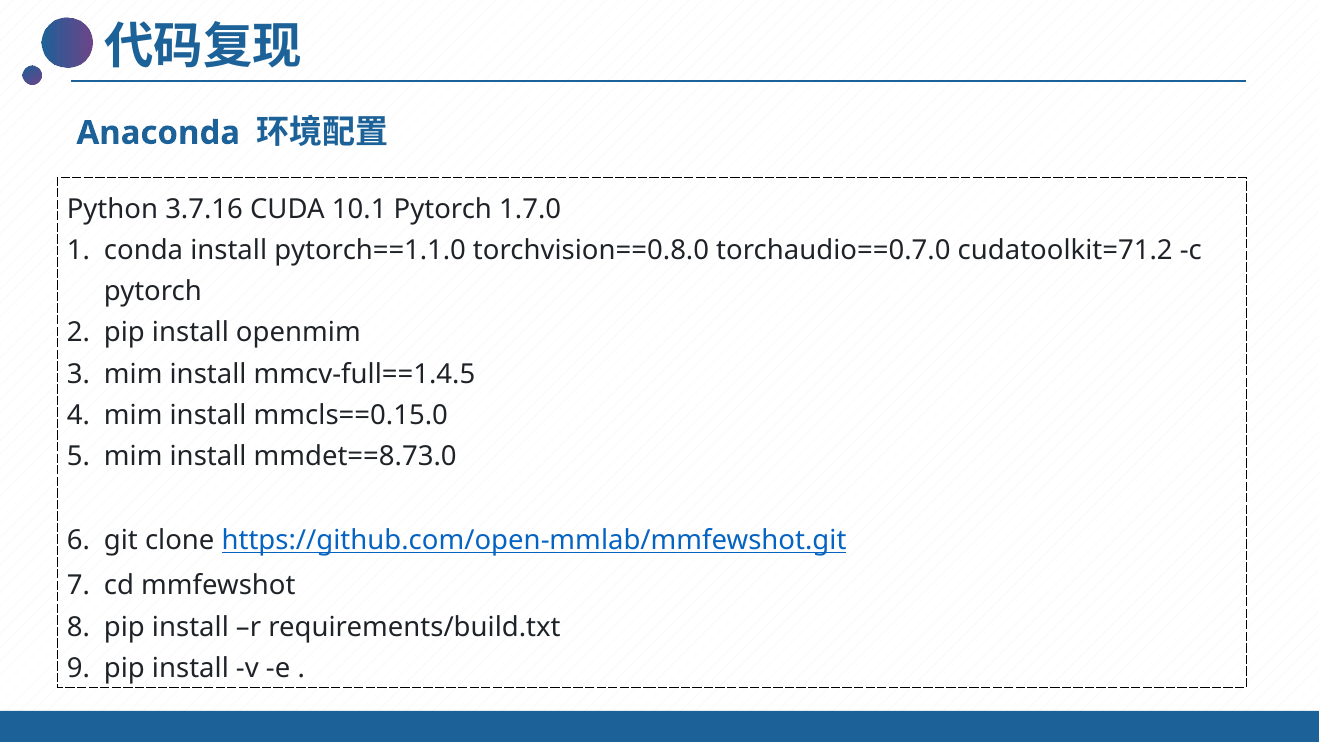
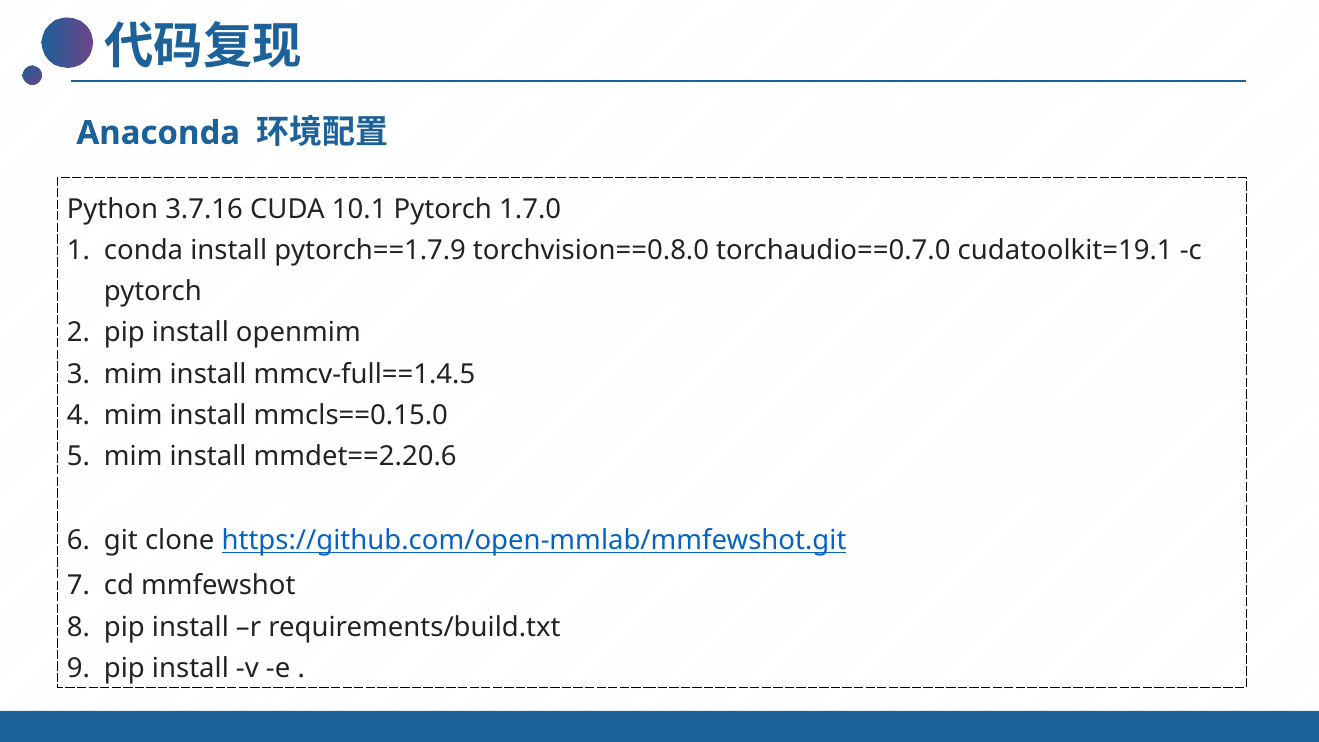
pytorch==1.1.0: pytorch==1.1.0 -> pytorch==1.7.9 (370, 250)
cudatoolkit=71.2: cudatoolkit=71.2 -> cudatoolkit=19.1 (1065, 250)
mmdet==8.73.0: mmdet==8.73.0 -> mmdet==2.20.6 (355, 456)
